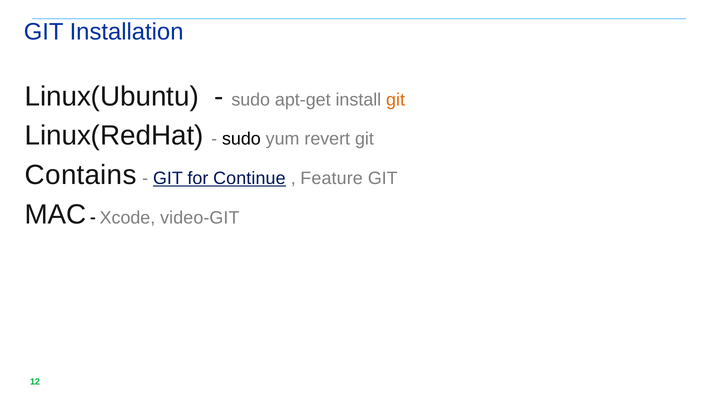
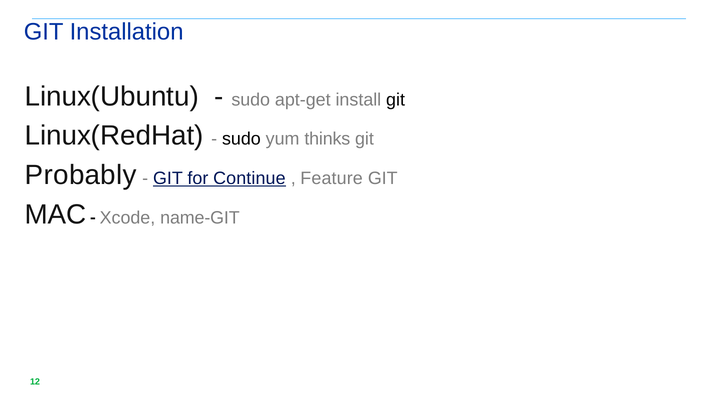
git colour: orange -> black (396, 100)
revert: revert -> thinks (327, 139)
Contains: Contains -> Probably (81, 175)
video-GIT: video-GIT -> name-GIT (200, 218)
